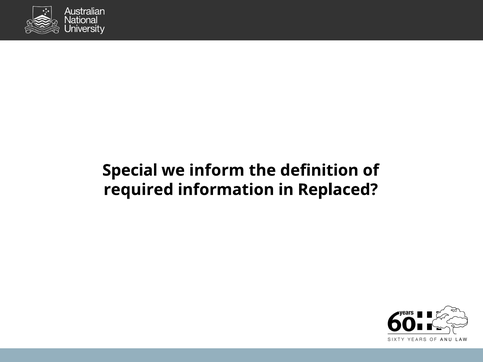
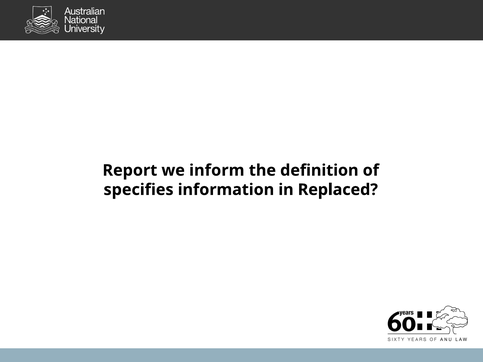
Special: Special -> Report (130, 170)
required: required -> specifies (139, 190)
